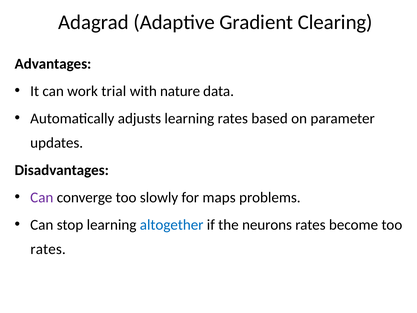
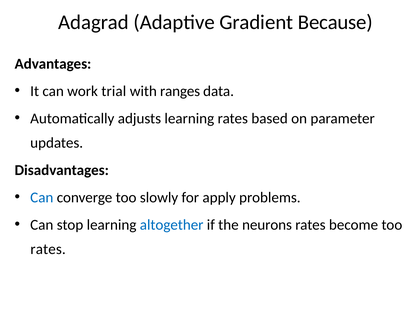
Clearing: Clearing -> Because (335, 22)
nature: nature -> ranges (180, 91)
Can colour: purple -> blue (42, 197)
maps: maps -> apply (219, 197)
